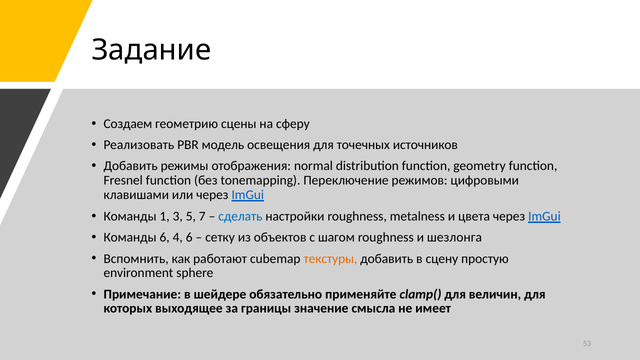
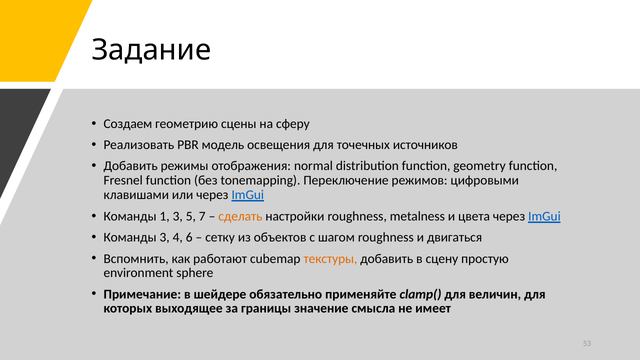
сделать colour: blue -> orange (240, 216)
Команды 6: 6 -> 3 (165, 238)
шезлонга: шезлонга -> двигаться (455, 238)
